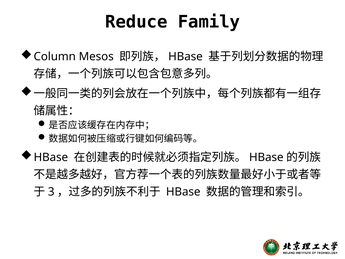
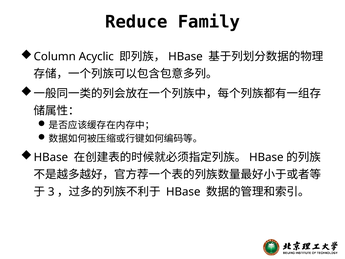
Mesos: Mesos -> Acyclic (96, 57)
